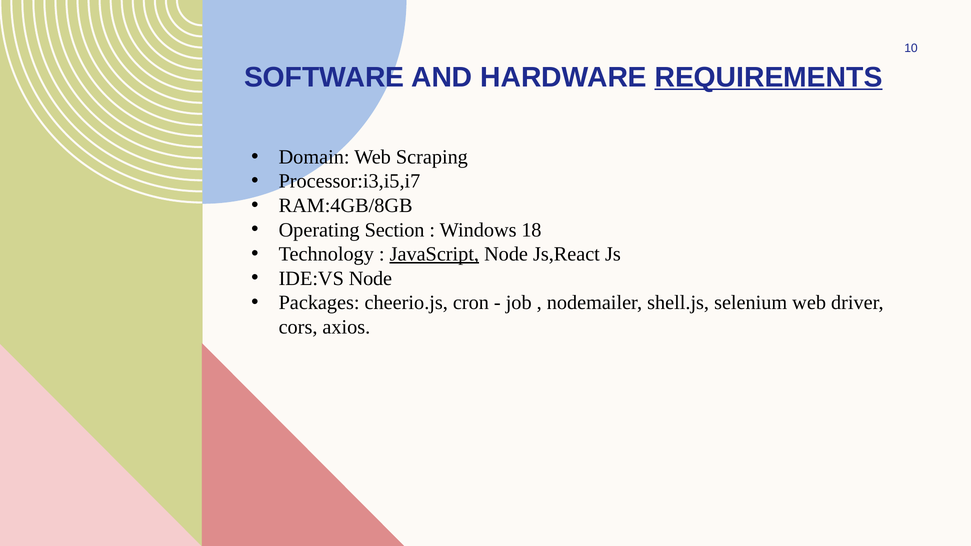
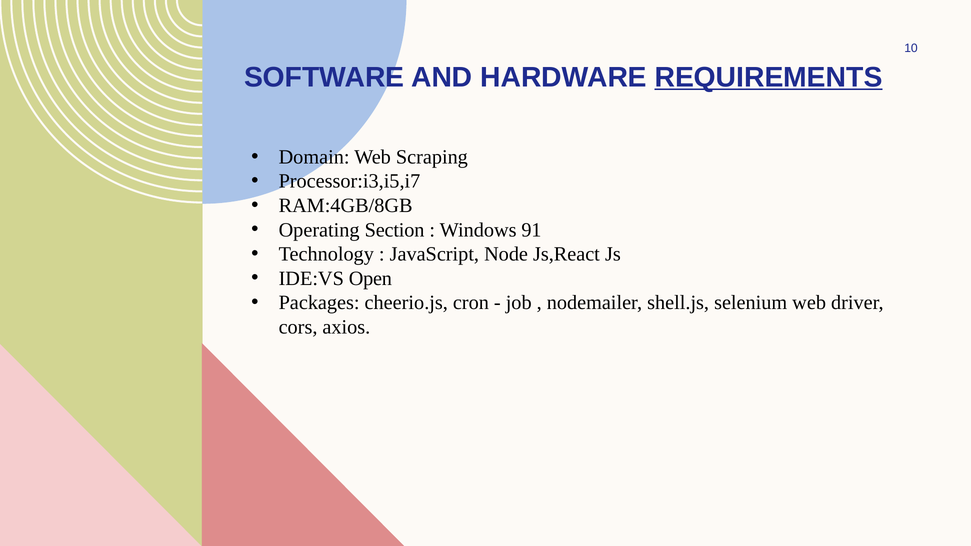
18: 18 -> 91 (531, 230)
JavaScript underline: present -> none (434, 254)
IDE:VS Node: Node -> Open (370, 278)
